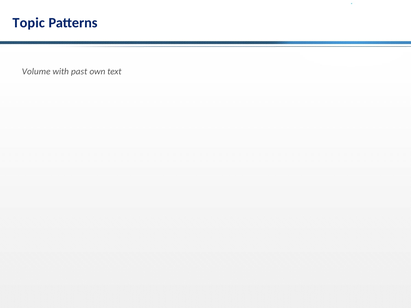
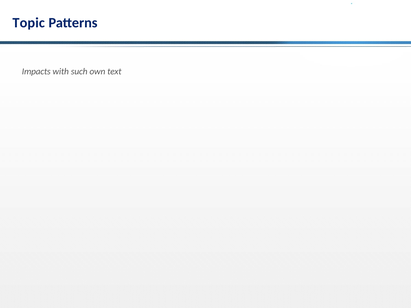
Volume: Volume -> Impacts (36, 72)
past: past -> such (79, 72)
